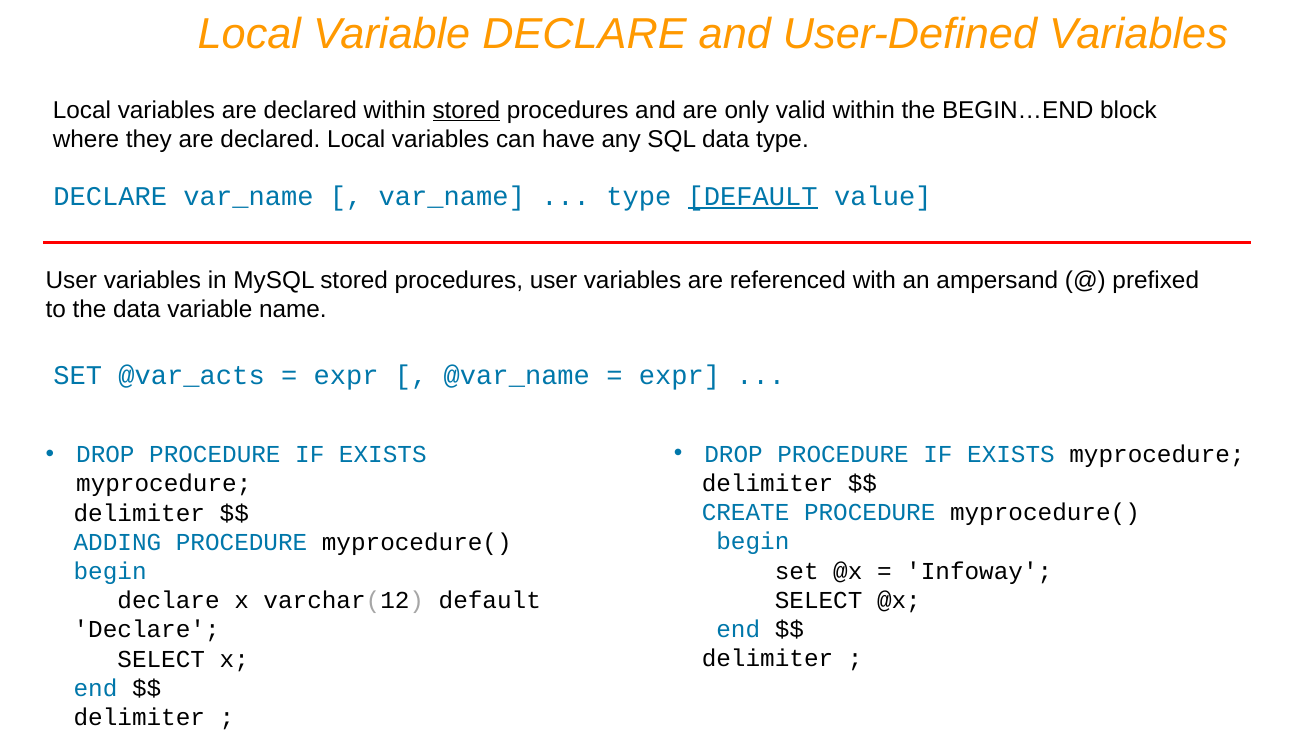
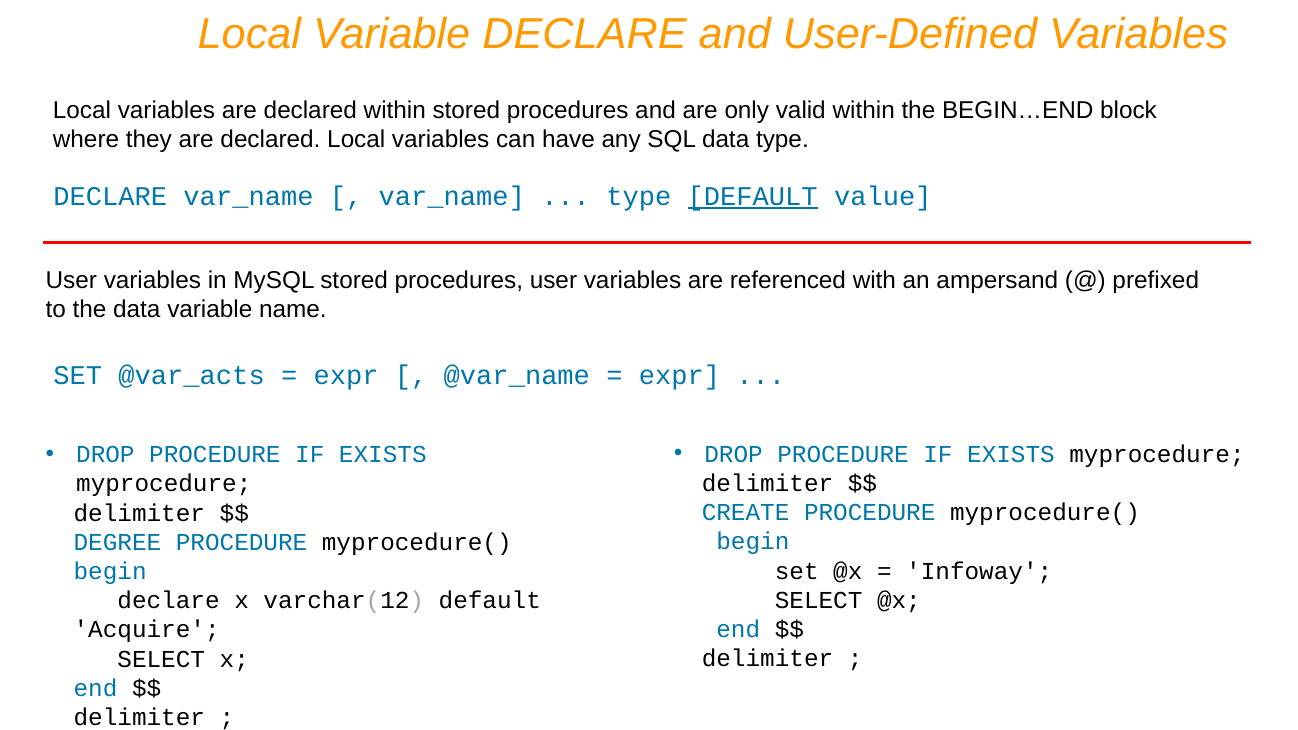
stored underline: present -> none (466, 110)
ADDING: ADDING -> DEGREE (117, 542)
Declare: Declare -> Acquire (147, 630)
